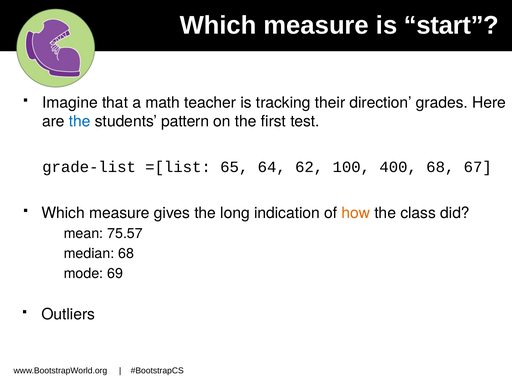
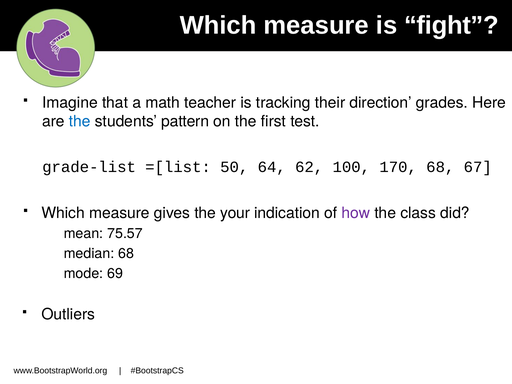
start: start -> fight (451, 25)
65: 65 -> 50 (234, 167)
400: 400 -> 170 (398, 167)
long: long -> your (235, 213)
how colour: orange -> purple (356, 213)
